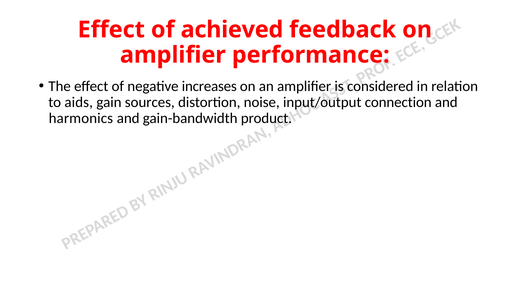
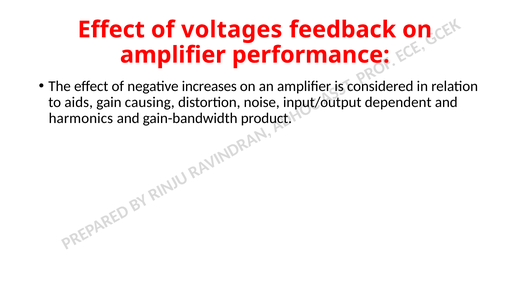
achieved: achieved -> voltages (232, 30)
sources: sources -> causing (150, 102)
connection: connection -> dependent (398, 102)
